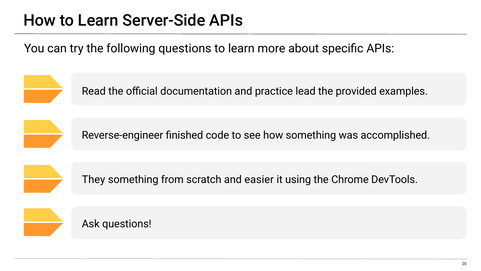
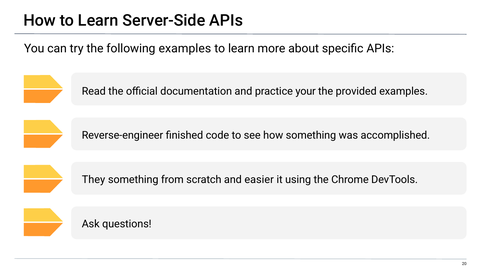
following questions: questions -> examples (185, 48)
lead: lead -> your (306, 91)
